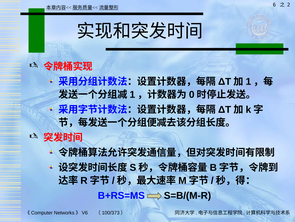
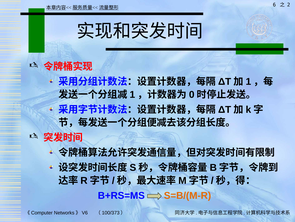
S=B/(M-R colour: black -> orange (187, 195)
